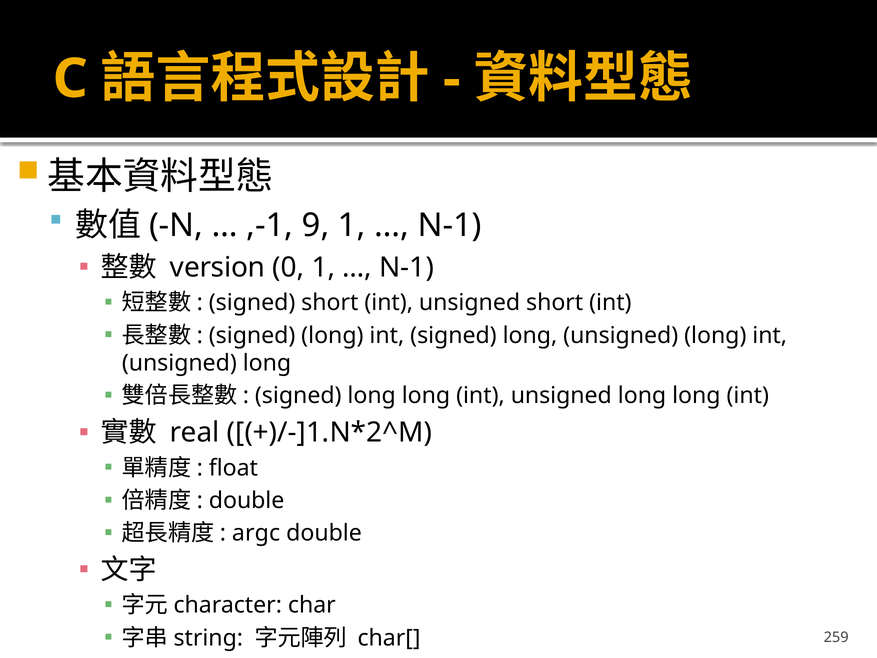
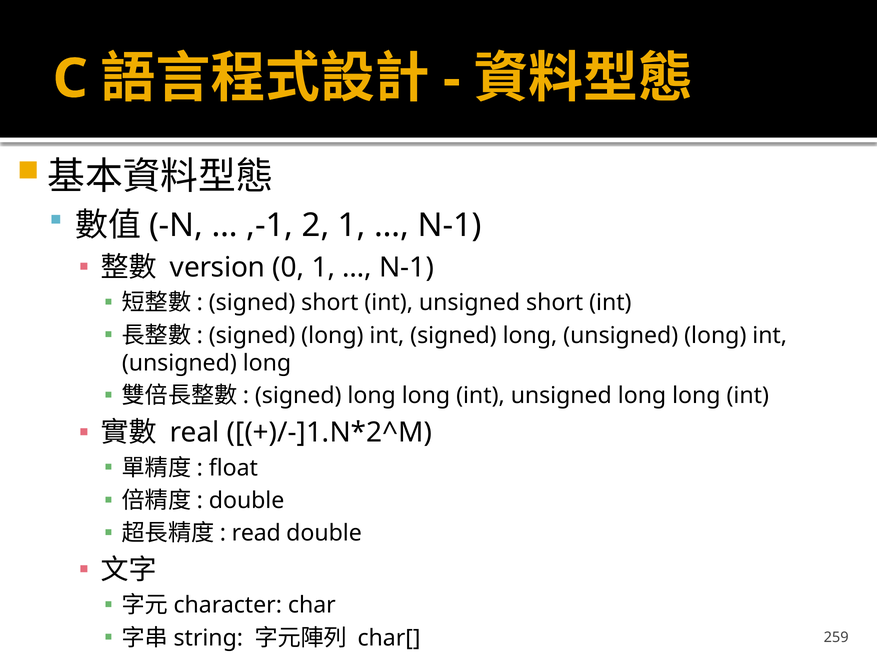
9: 9 -> 2 (316, 225)
argc: argc -> read (256, 533)
